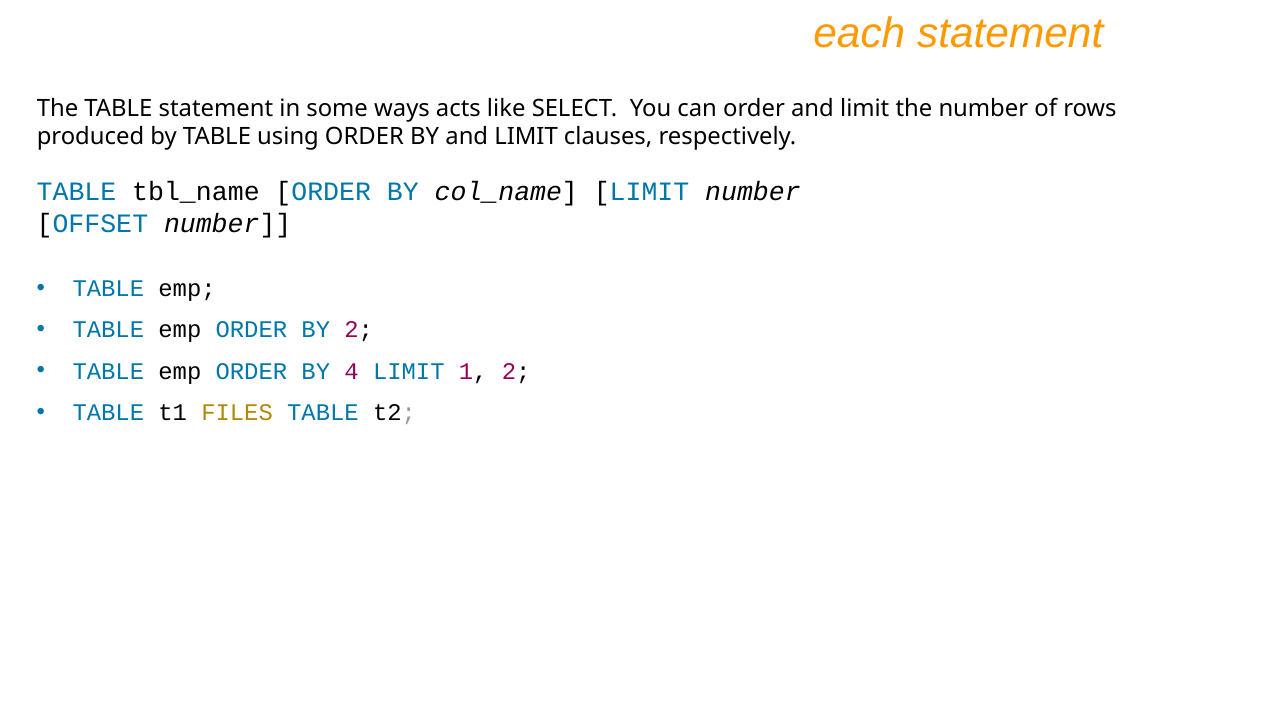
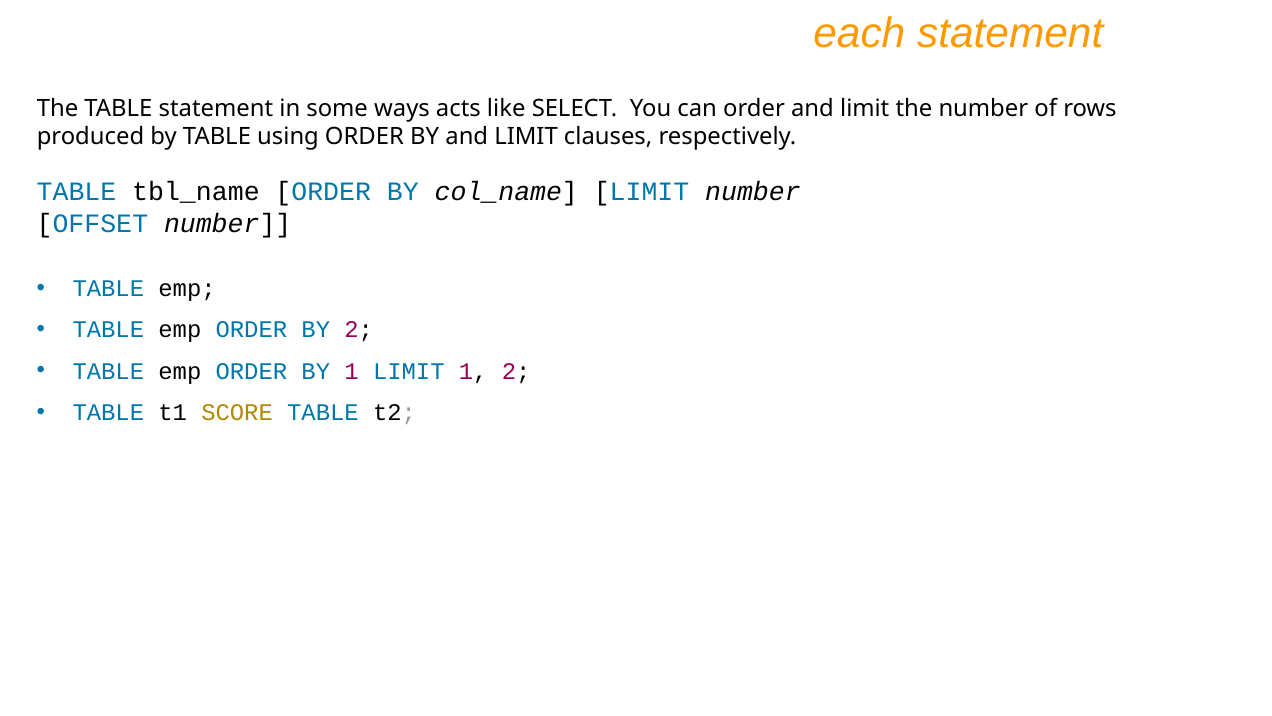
BY 4: 4 -> 1 (352, 371)
FILES: FILES -> SCORE (237, 412)
